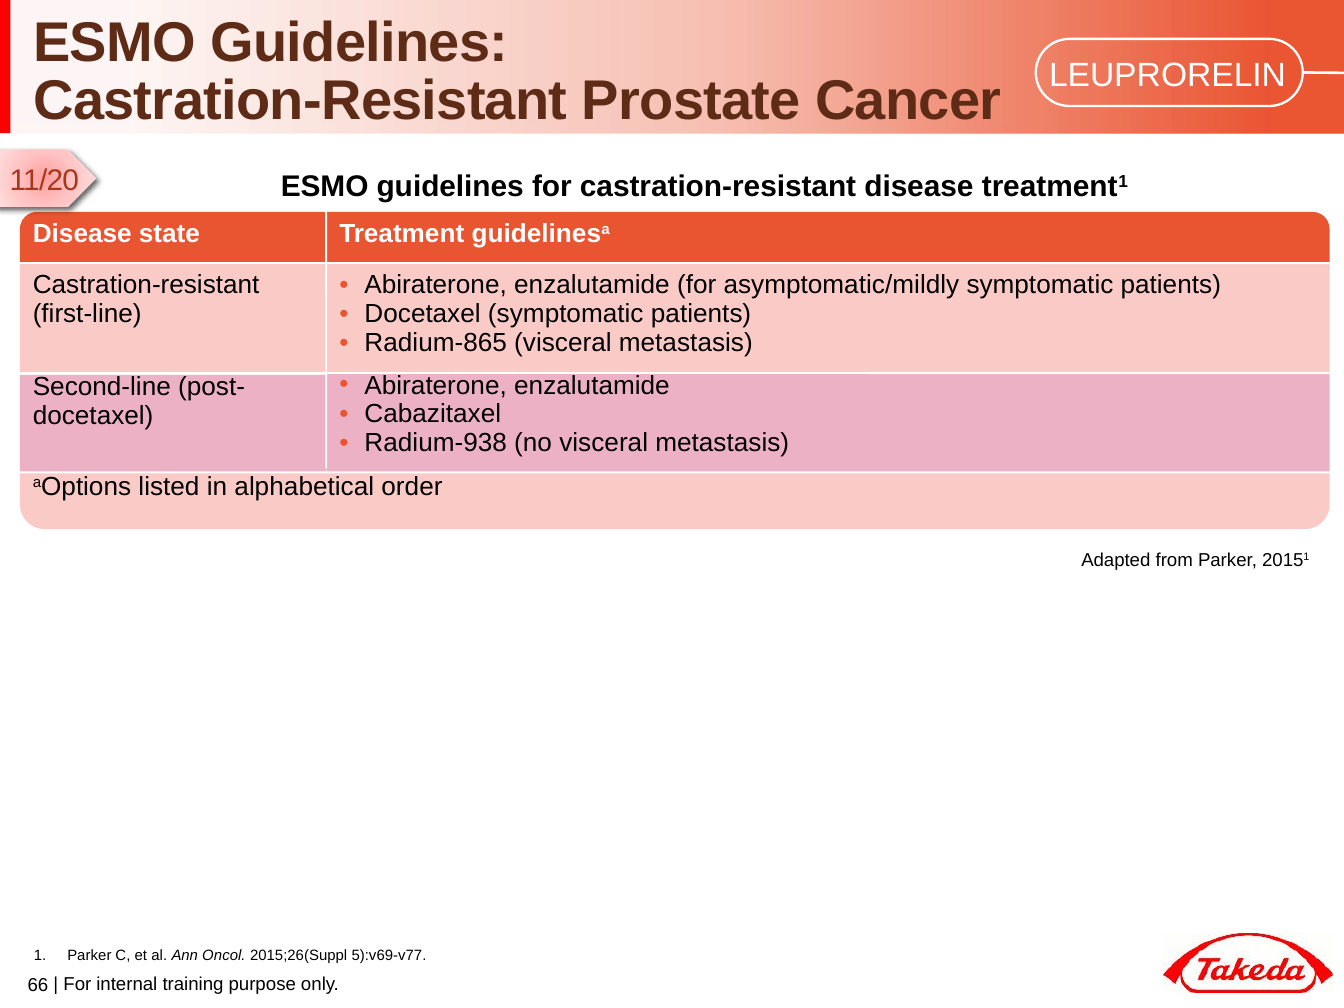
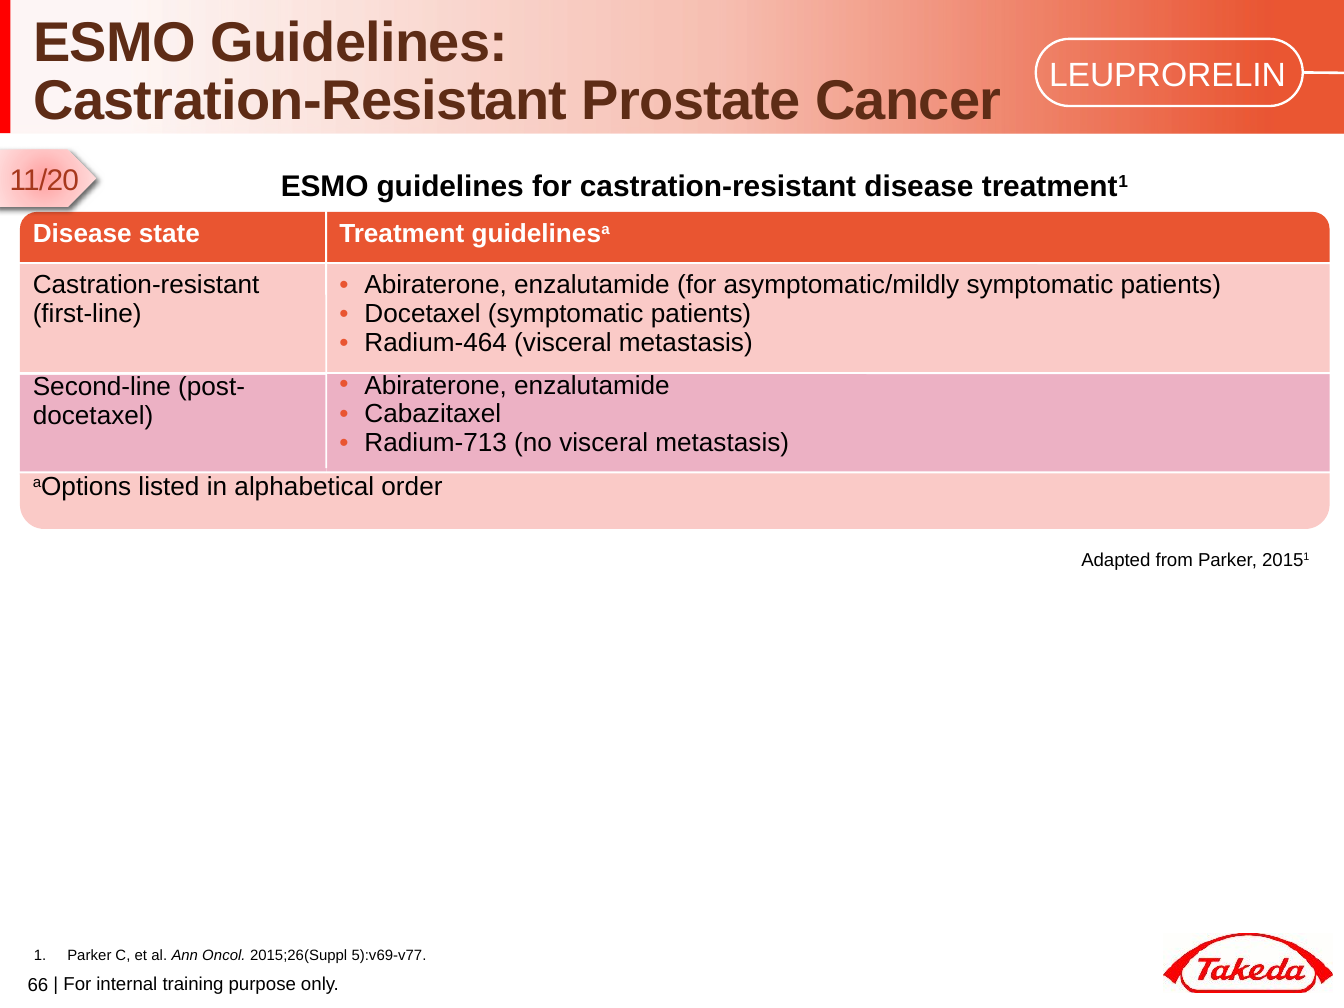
Radium-865: Radium-865 -> Radium-464 (436, 343)
Radium-938: Radium-938 -> Radium-713 (436, 443)
